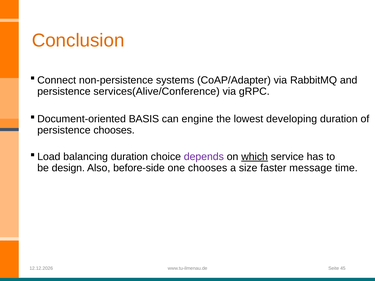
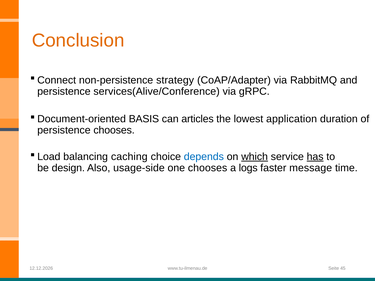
systems: systems -> strategy (175, 80)
engine: engine -> articles (198, 119)
developing: developing -> application (292, 119)
balancing duration: duration -> caching (129, 157)
depends colour: purple -> blue (204, 157)
has underline: none -> present (315, 157)
before-side: before-side -> usage-side (139, 168)
size: size -> logs (248, 168)
